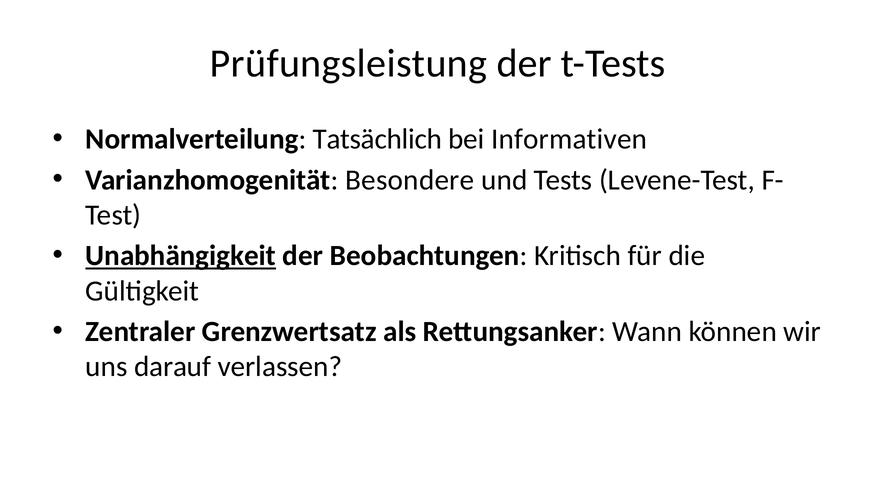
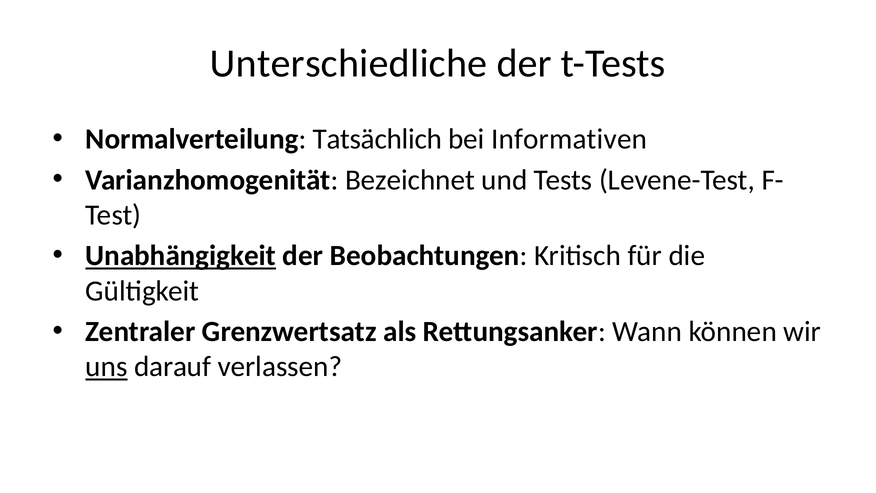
Prüfungsleistung: Prüfungsleistung -> Unterschiedliche (349, 64)
Besondere: Besondere -> Bezeichnet (410, 180)
uns underline: none -> present (106, 367)
